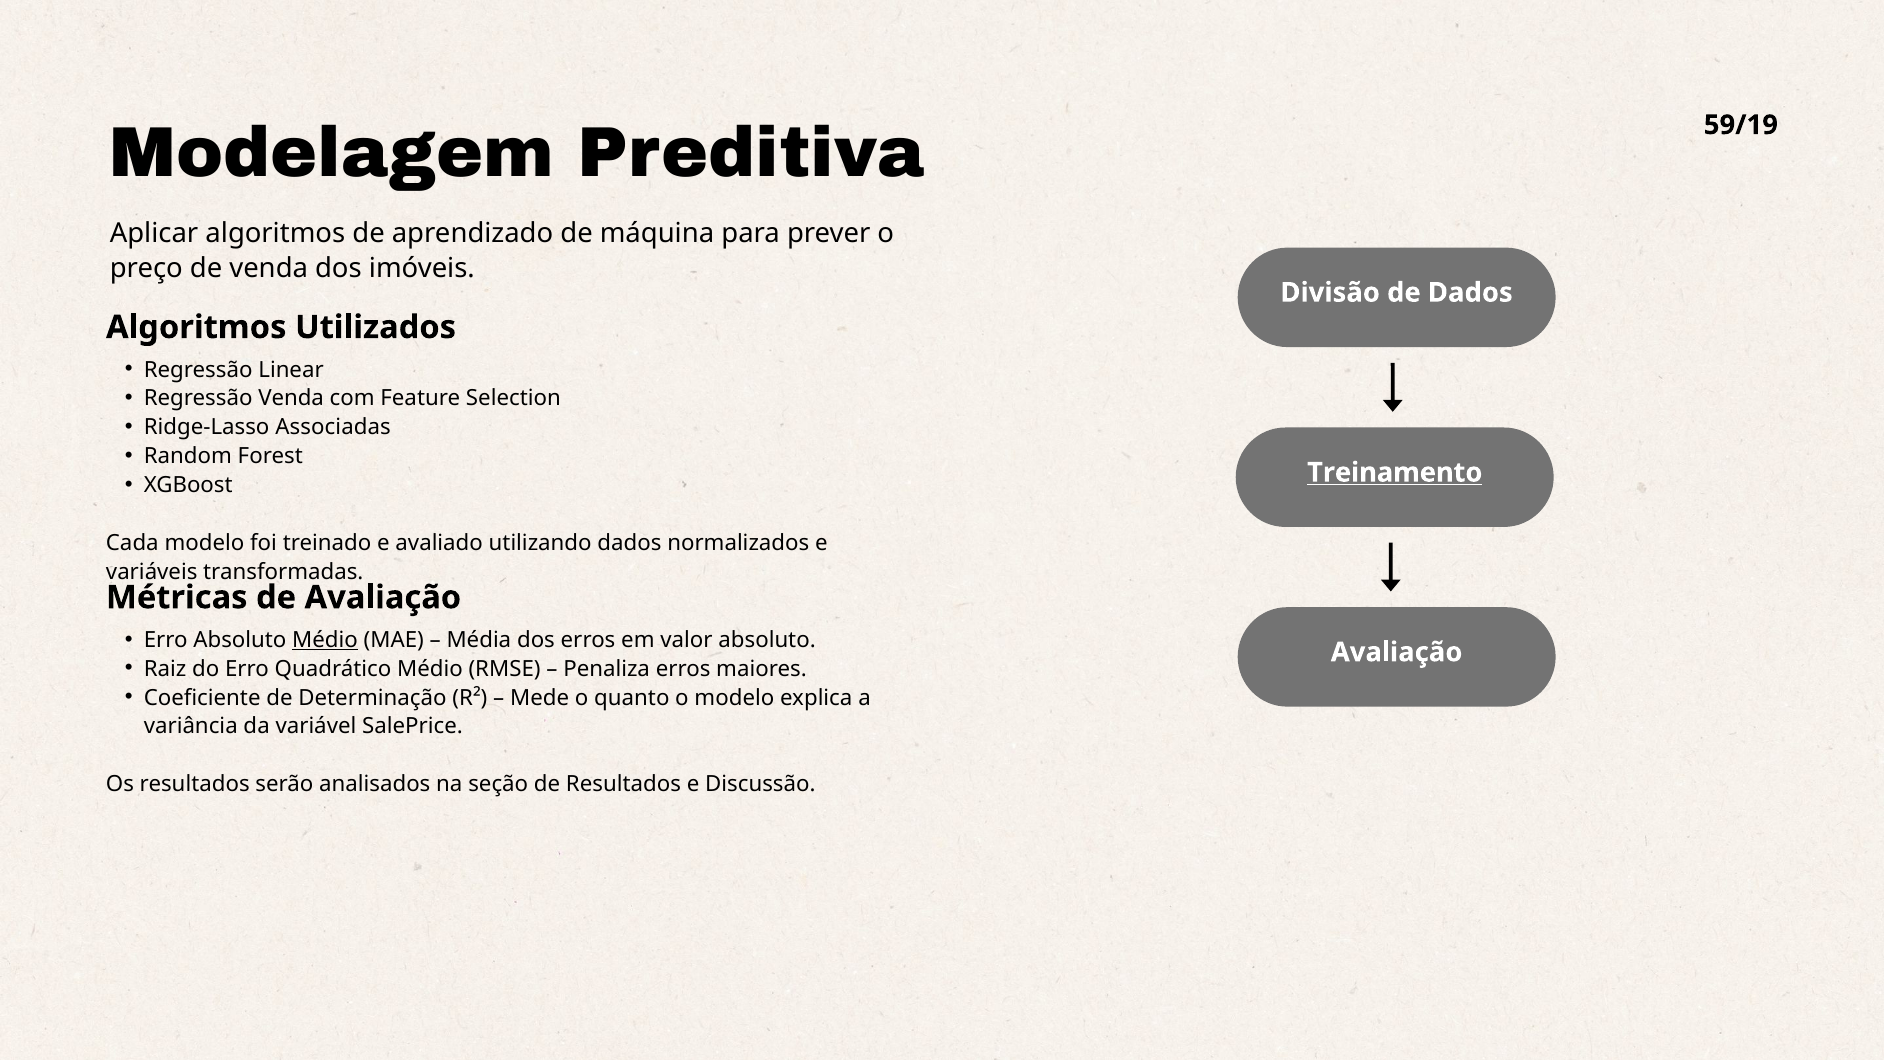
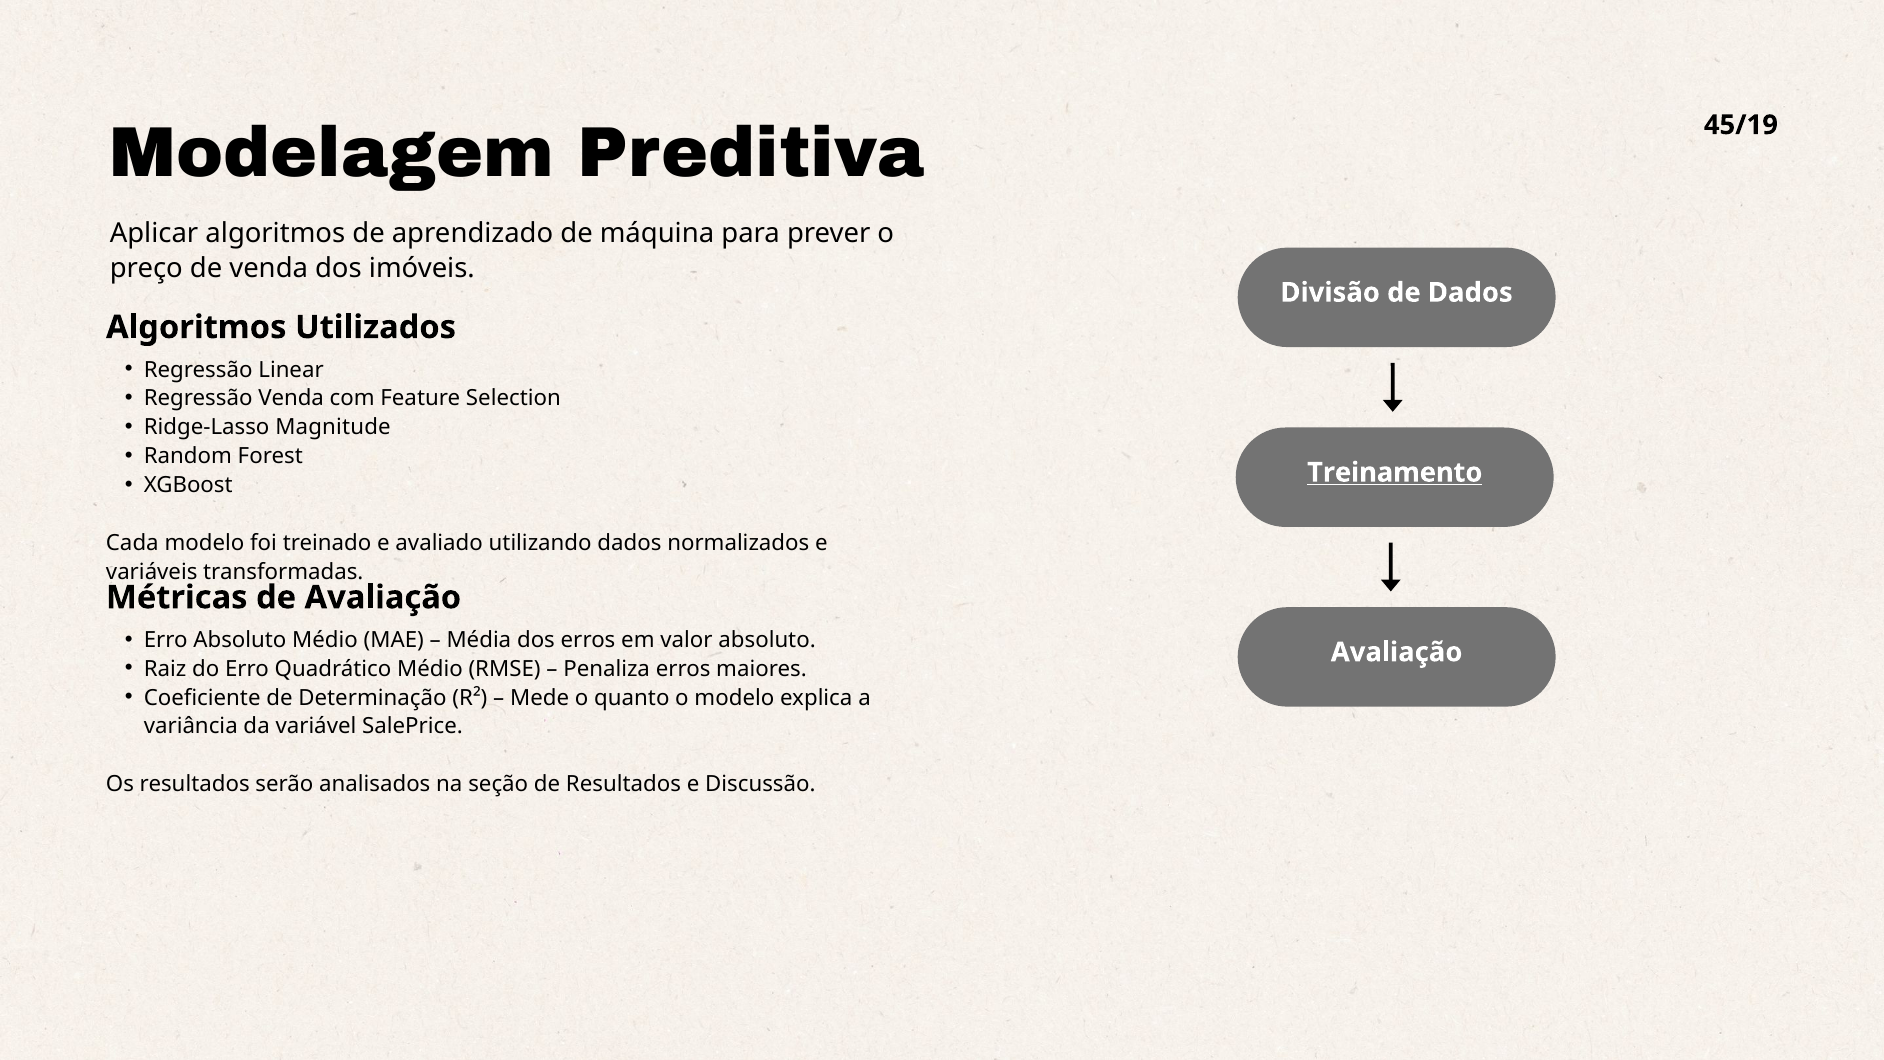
59/19: 59/19 -> 45/19 (1741, 125)
Associadas: Associadas -> Magnitude (333, 427)
Médio underline: present -> none (325, 640)
